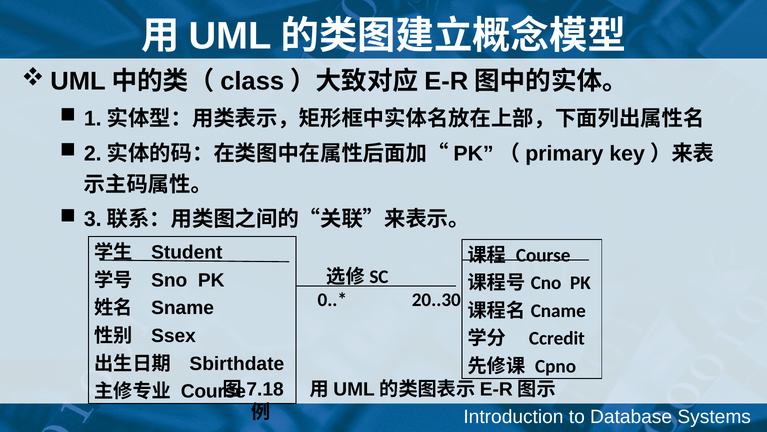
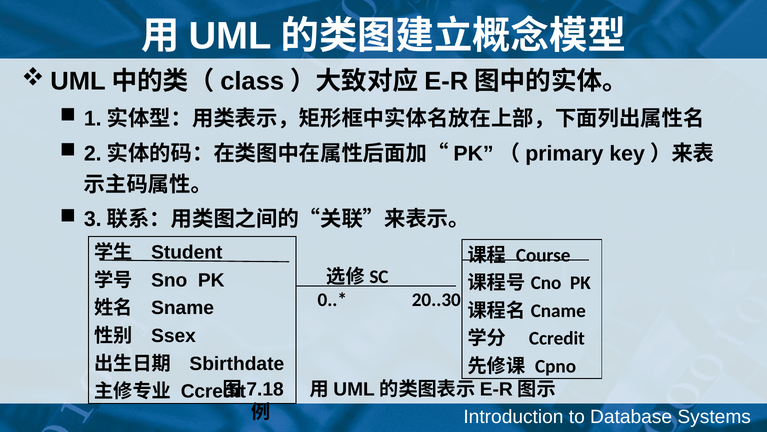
Course: Course -> Ccredit (213, 391)
